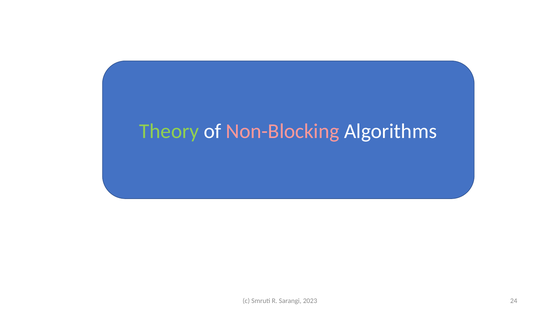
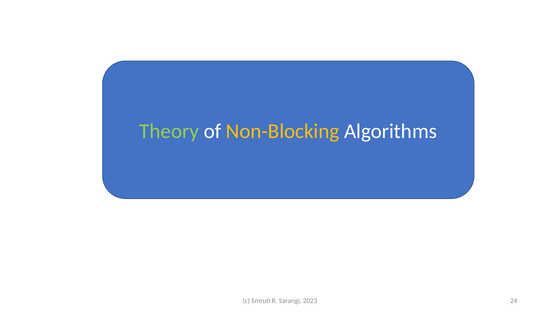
Non-Blocking colour: pink -> yellow (283, 131)
